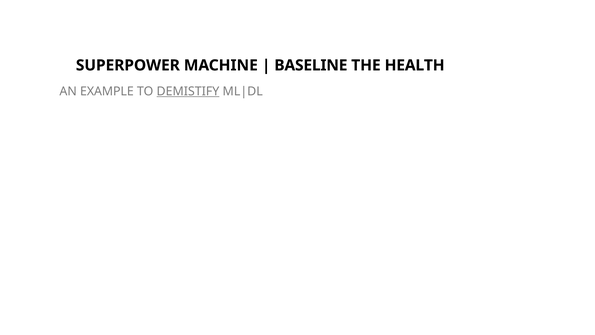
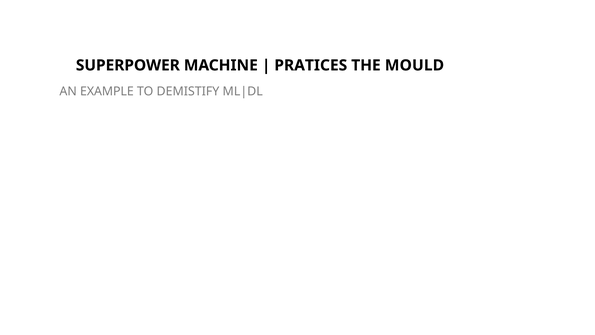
BASELINE: BASELINE -> PRATICES (311, 65)
HEALTH: HEALTH -> MOULD (414, 65)
DEMISTIFY underline: present -> none (188, 91)
